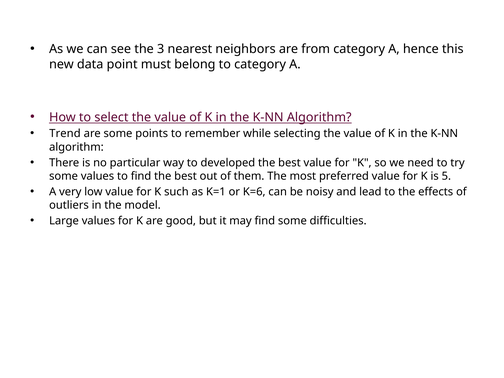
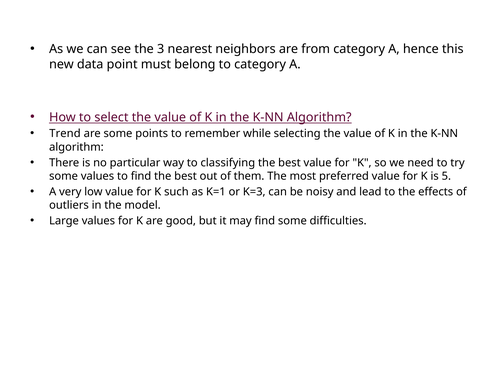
developed: developed -> classifying (228, 163)
K=6: K=6 -> K=3 (254, 192)
